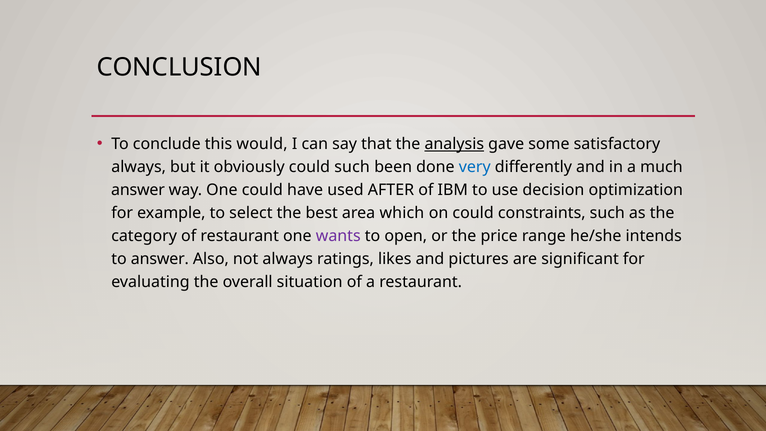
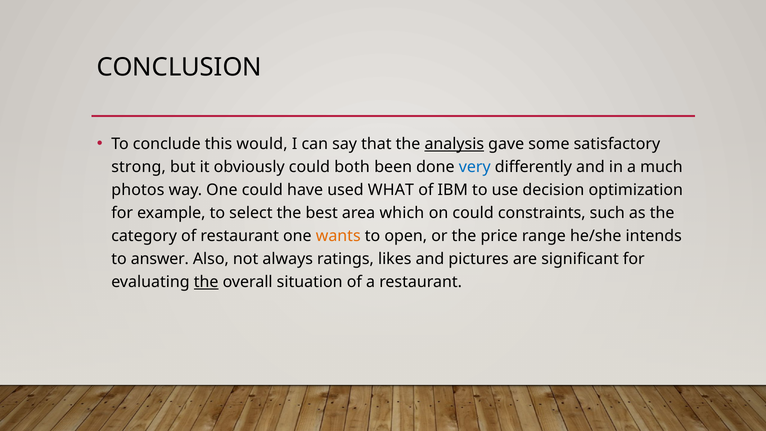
always: always -> strong (139, 167)
could such: such -> both (352, 167)
answer: answer -> photos (138, 190)
AFTER: AFTER -> WHAT (391, 190)
wants colour: purple -> orange (338, 236)
the underline: none -> present (206, 282)
